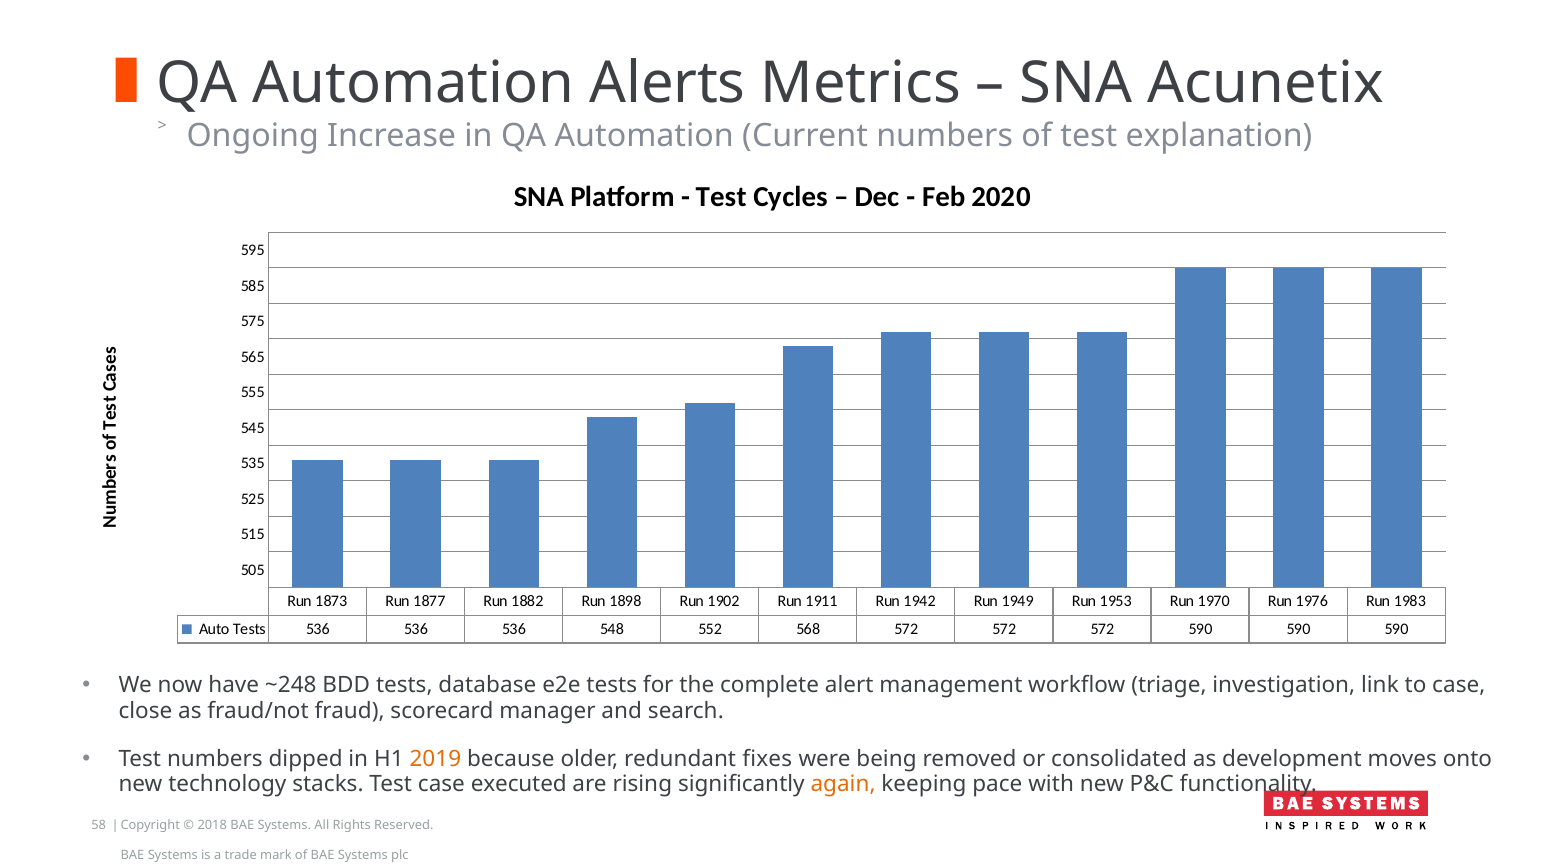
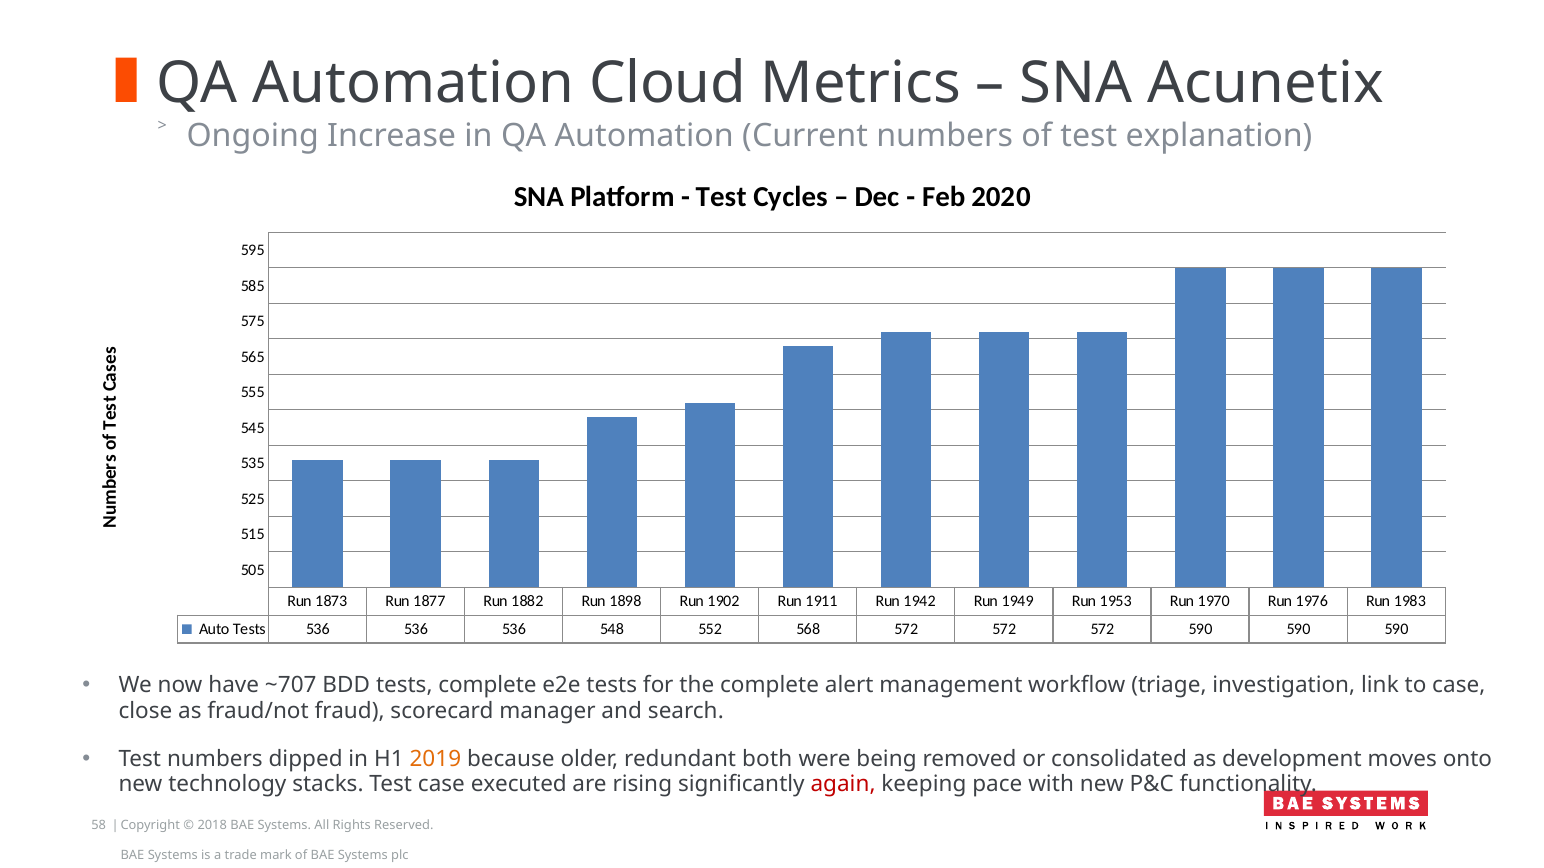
Alerts: Alerts -> Cloud (668, 83)
~248: ~248 -> ~707 (291, 685)
tests database: database -> complete (487, 685)
fixes: fixes -> both (767, 759)
again colour: orange -> red (843, 785)
